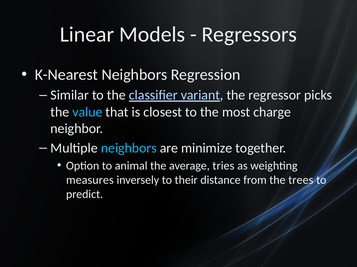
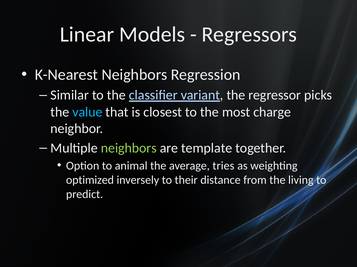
neighbors colour: light blue -> light green (129, 148)
minimize: minimize -> template (207, 148)
measures: measures -> optimized (90, 180)
trees: trees -> living (301, 180)
